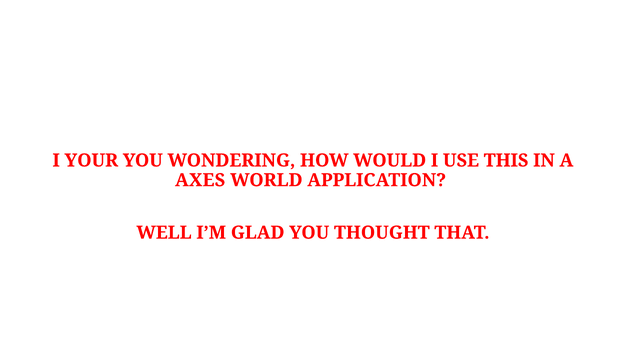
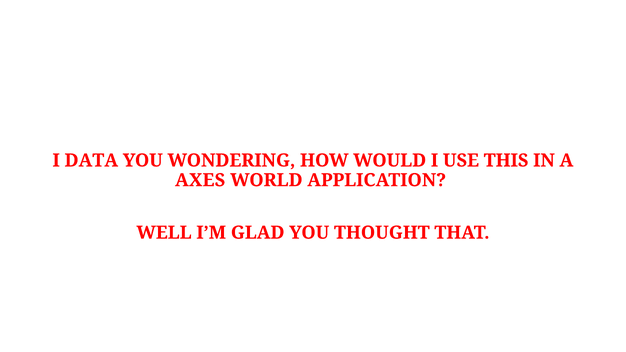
YOUR: YOUR -> DATA (91, 161)
